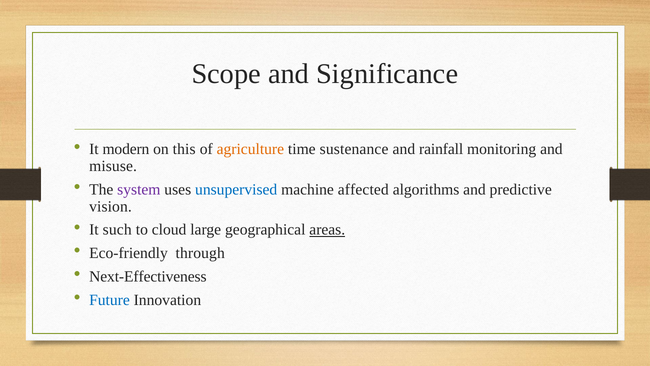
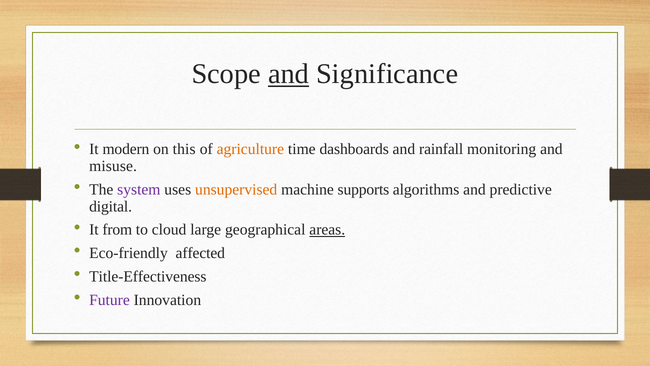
and underline: none -> present (289, 74)
sustenance: sustenance -> dashboards (354, 149)
unsupervised colour: blue -> orange (236, 189)
affected: affected -> supports (363, 189)
vision: vision -> digital (111, 206)
such: such -> from (117, 230)
through: through -> affected (200, 253)
Next-Effectiveness: Next-Effectiveness -> Title-Effectiveness (148, 276)
Future colour: blue -> purple (109, 300)
